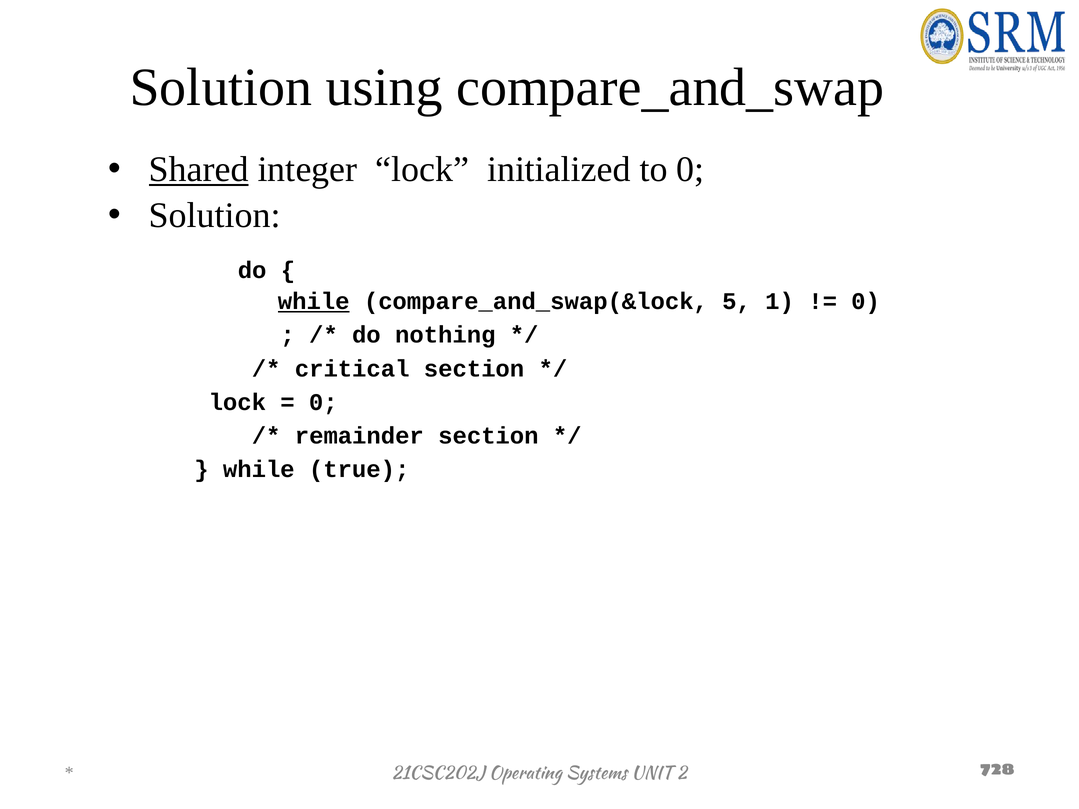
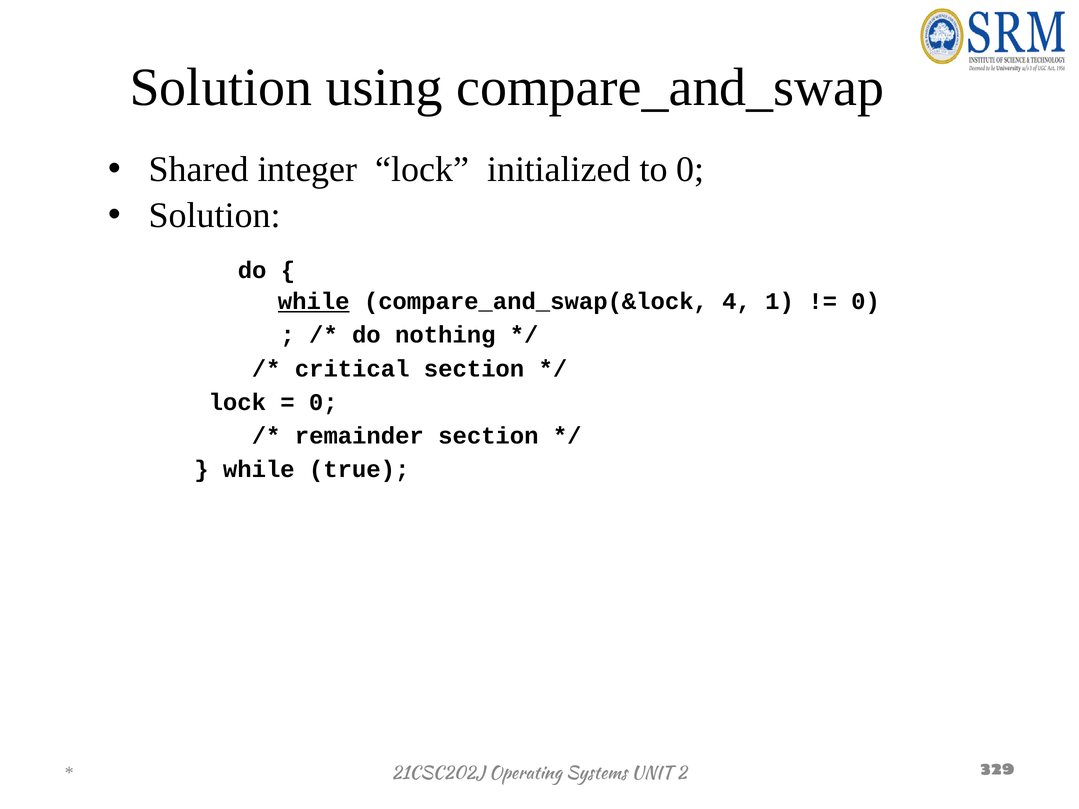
Shared underline: present -> none (199, 170)
5: 5 -> 4 (737, 302)
728: 728 -> 329 (997, 769)
